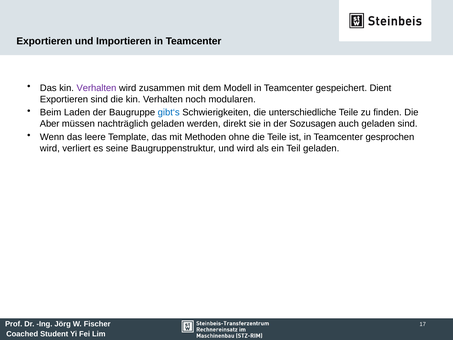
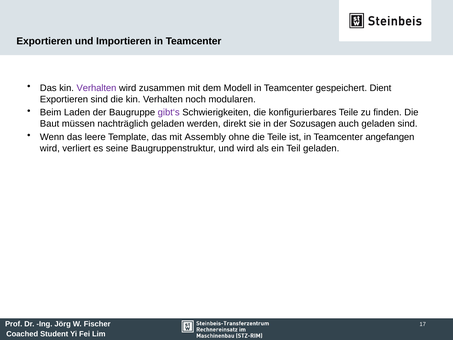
gibt‘s colour: blue -> purple (169, 112)
unterschiedliche: unterschiedliche -> konfigurierbares (303, 112)
Aber: Aber -> Baut (50, 124)
Methoden: Methoden -> Assembly (205, 137)
gesprochen: gesprochen -> angefangen (390, 137)
